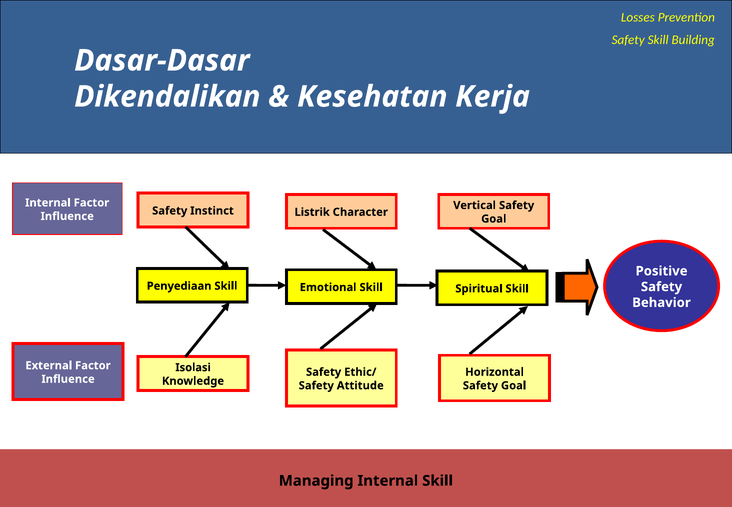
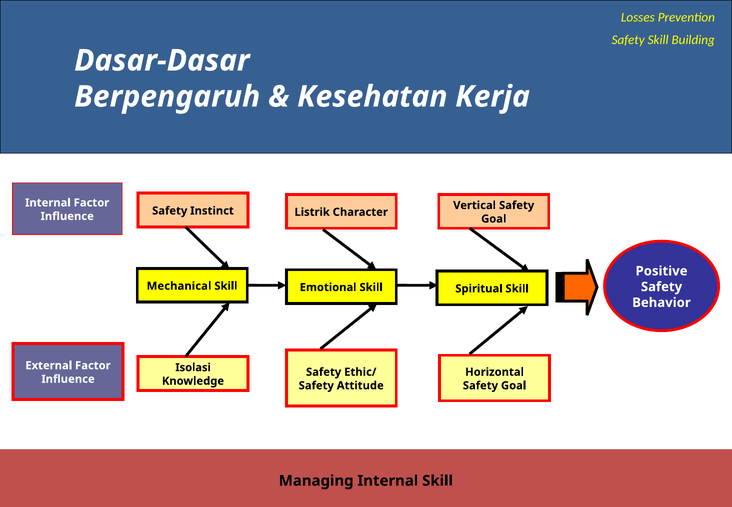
Dikendalikan: Dikendalikan -> Berpengaruh (167, 97)
Penyediaan: Penyediaan -> Mechanical (179, 286)
